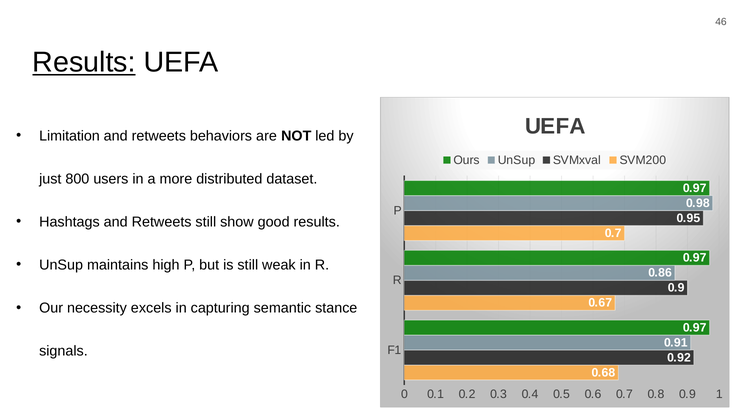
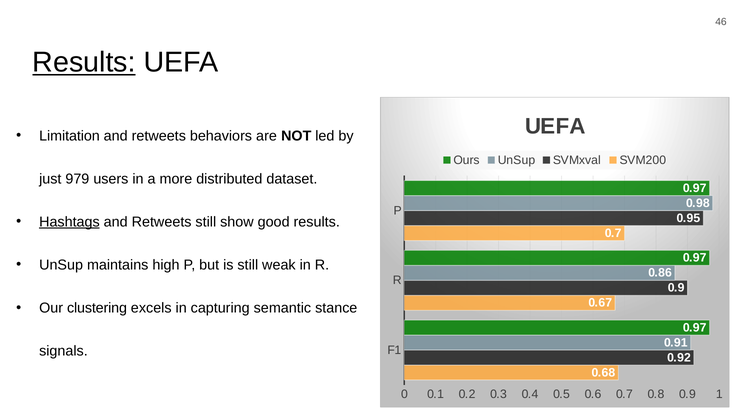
800: 800 -> 979 (77, 179)
Hashtags underline: none -> present (69, 222)
necessity: necessity -> clustering (97, 308)
